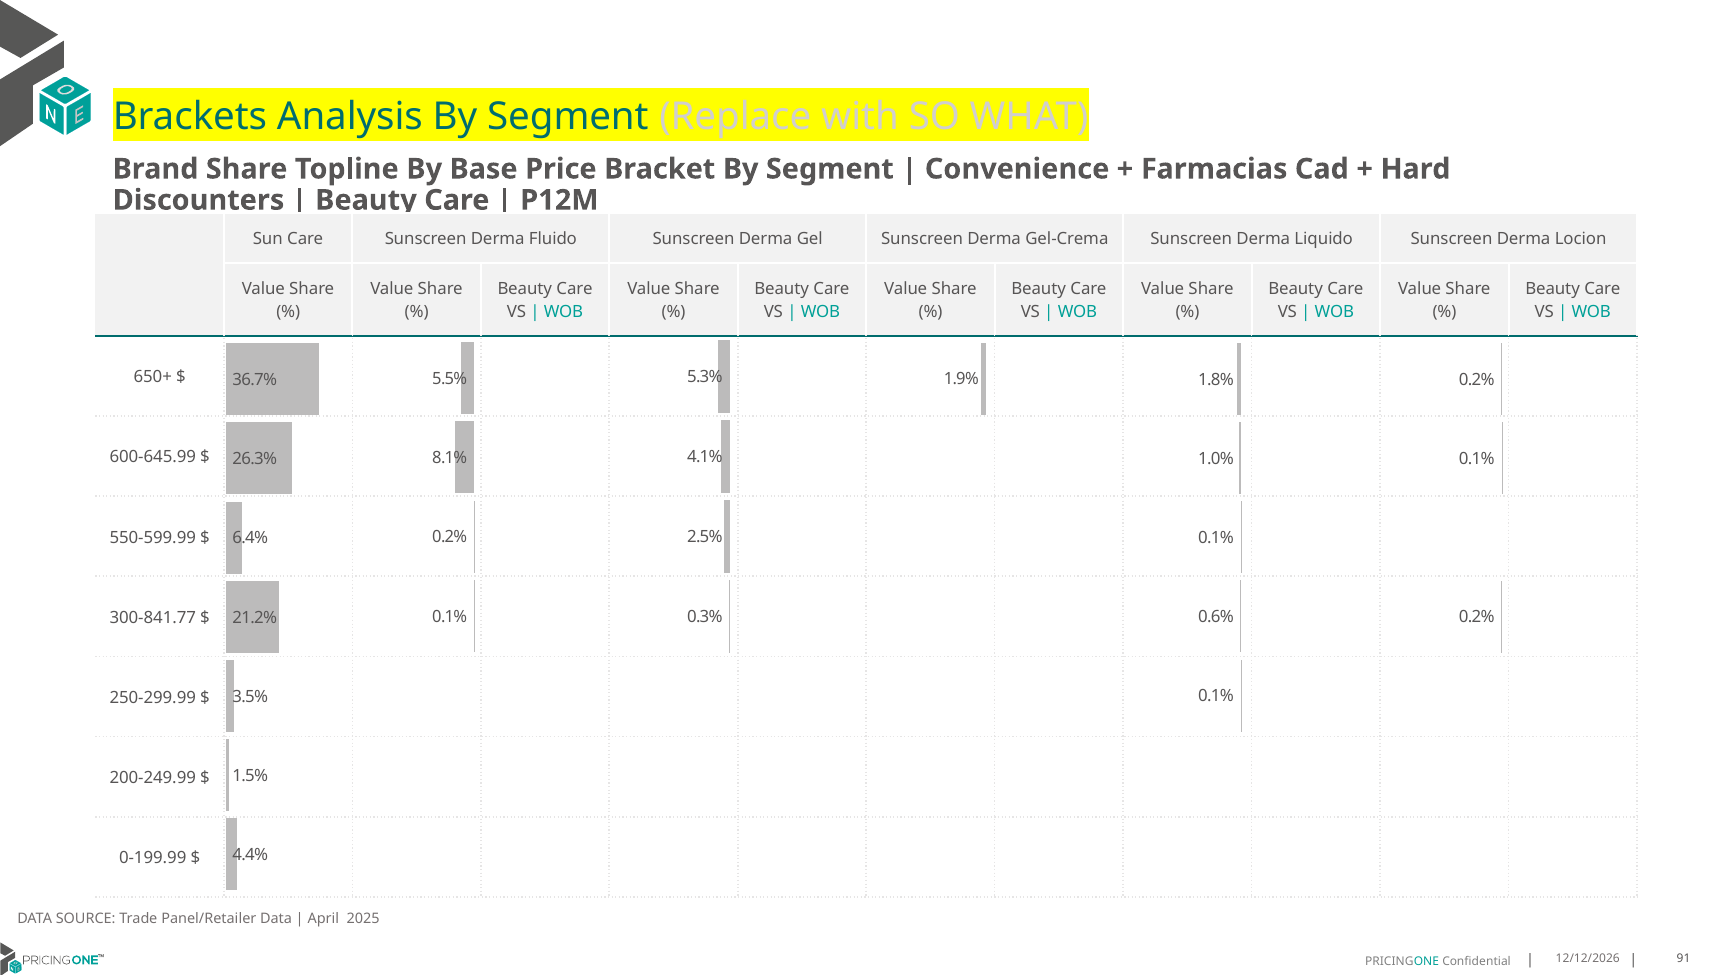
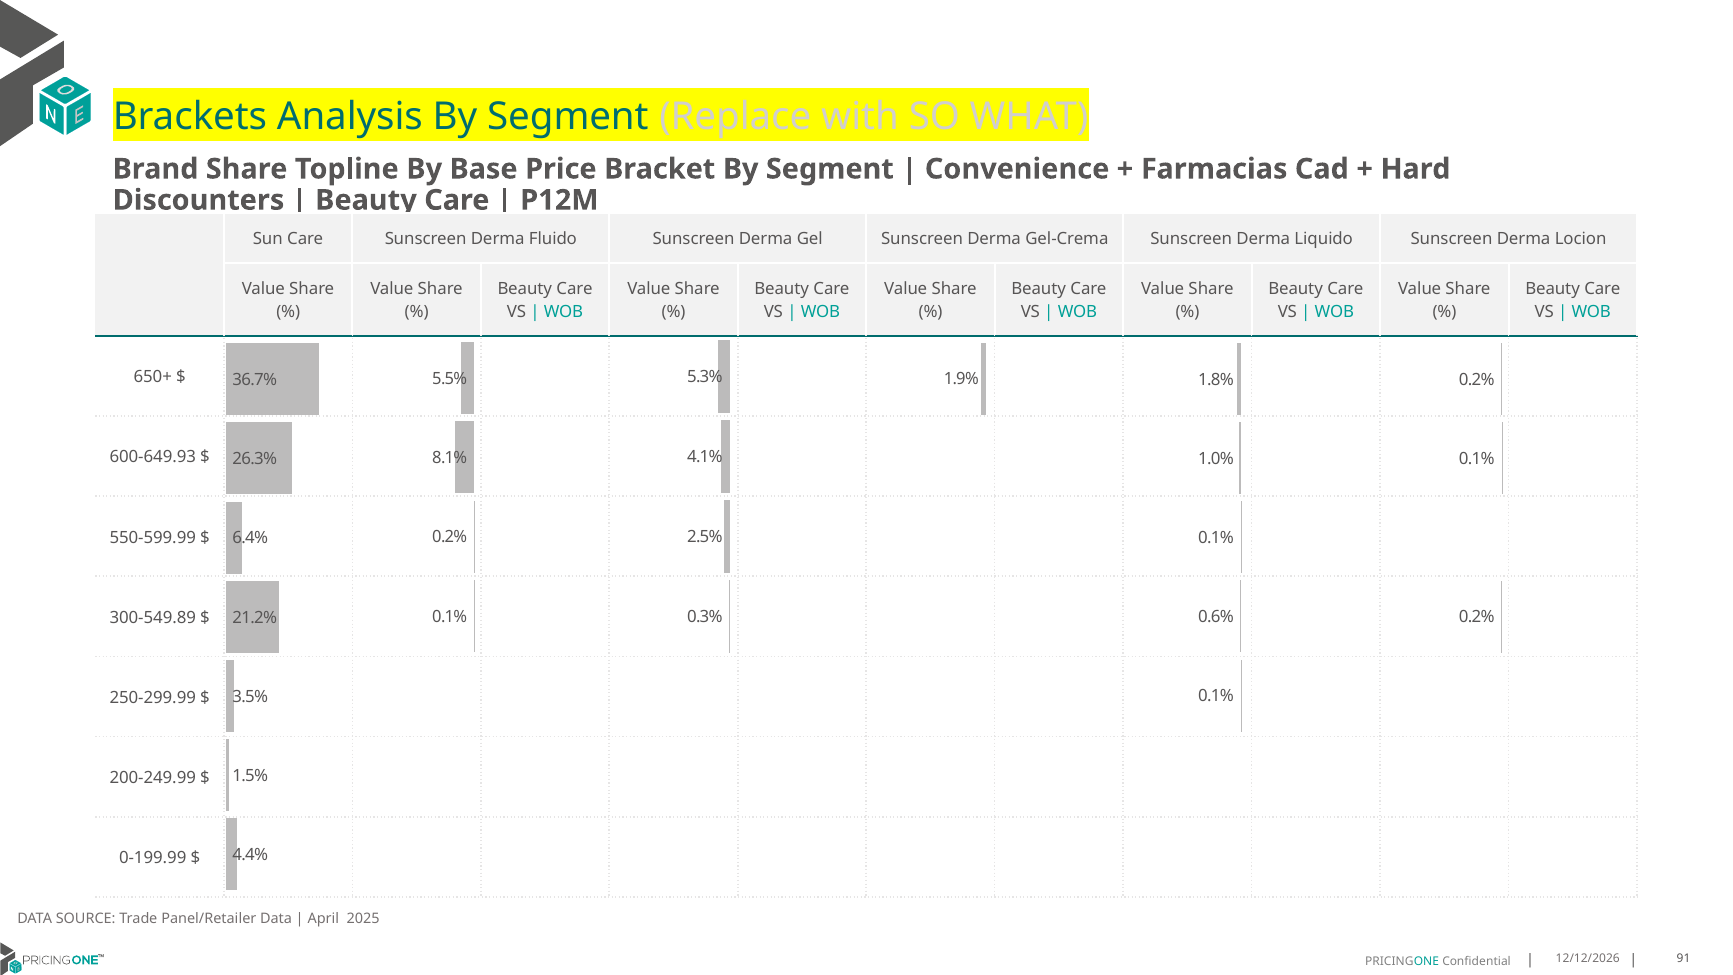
600-645.99: 600-645.99 -> 600-649.93 (153, 457)
300-841.77: 300-841.77 -> 300-549.89 (153, 618)
